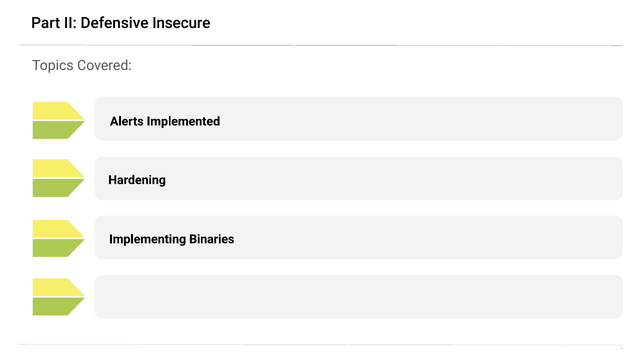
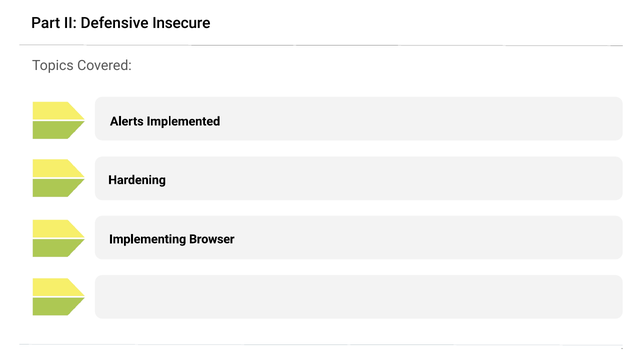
Binaries: Binaries -> Browser (212, 239)
